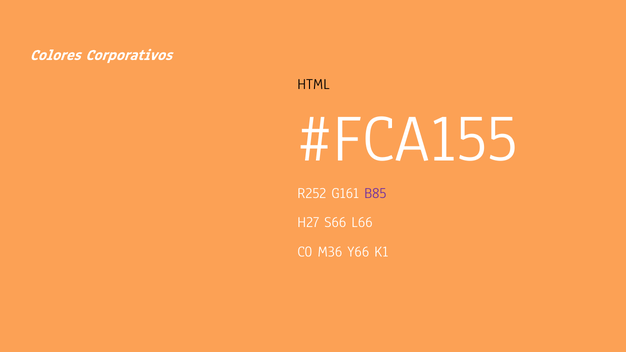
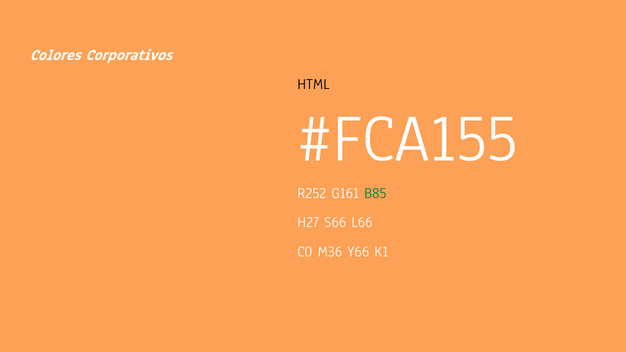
B85 colour: purple -> green (375, 193)
